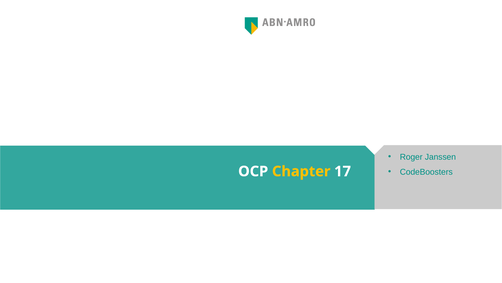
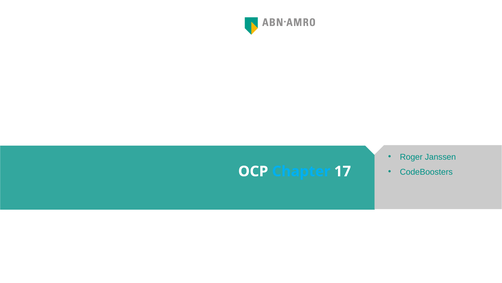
Chapter colour: yellow -> light blue (301, 171)
